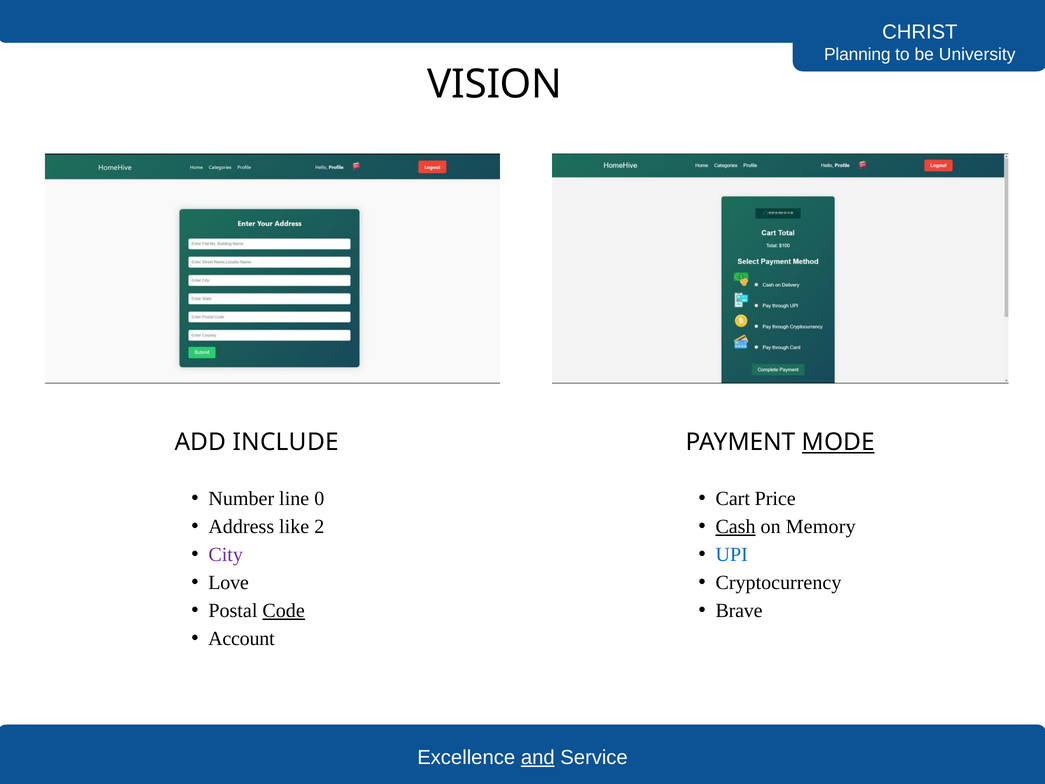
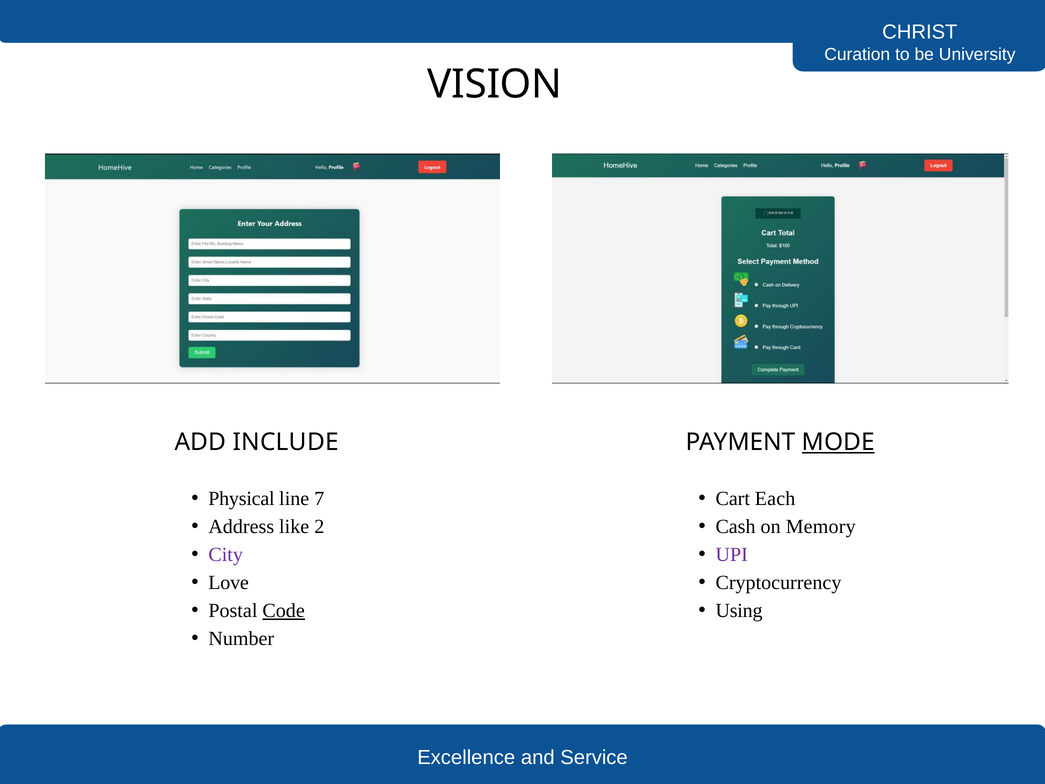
Planning: Planning -> Curation (857, 55)
Number: Number -> Physical (241, 498)
0: 0 -> 7 (319, 498)
Price: Price -> Each (775, 498)
Cash underline: present -> none (736, 526)
UPI colour: blue -> purple (732, 554)
Brave: Brave -> Using (739, 610)
Account: Account -> Number (241, 638)
and underline: present -> none (538, 757)
